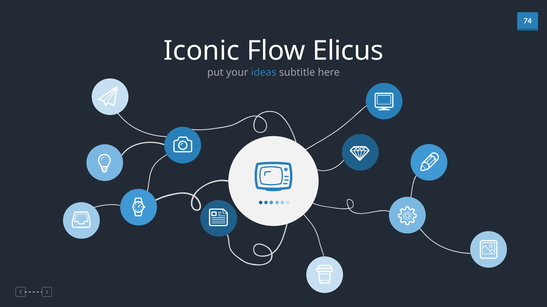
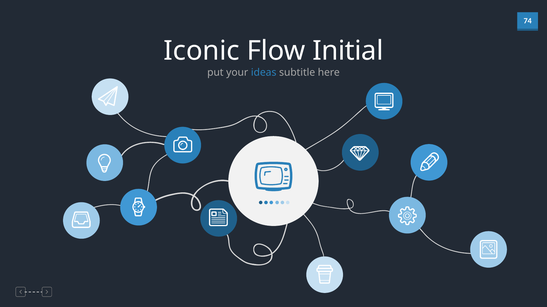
Elicus: Elicus -> Initial (348, 51)
